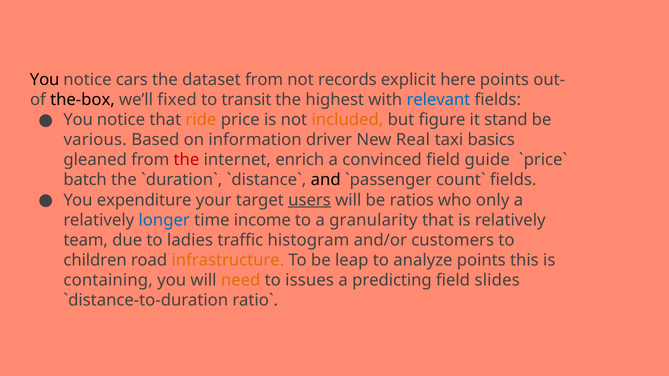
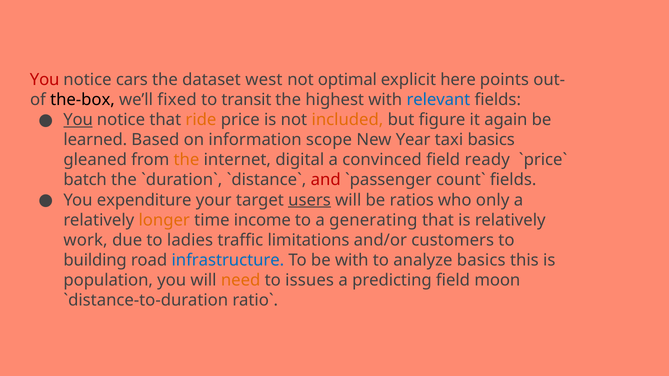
You colour: black -> red (45, 80)
dataset from: from -> west (264, 80)
records: records -> optimal (347, 80)
You underline: none -> present (78, 120)
stand: stand -> again (506, 120)
various: various -> learned (95, 140)
driver: driver -> scope (329, 140)
Real: Real -> Year (413, 140)
the colour: red -> orange (186, 160)
enrich: enrich -> digital (300, 160)
guide: guide -> ready (487, 160)
and colour: black -> red (326, 180)
longer colour: blue -> orange (164, 220)
granularity: granularity -> generating (373, 220)
team: team -> work (86, 240)
histogram: histogram -> limitations (309, 240)
children: children -> building (95, 260)
infrastructure colour: orange -> blue (228, 260)
be leap: leap -> with (352, 260)
analyze points: points -> basics (481, 260)
containing: containing -> population (108, 280)
slides: slides -> moon (497, 280)
